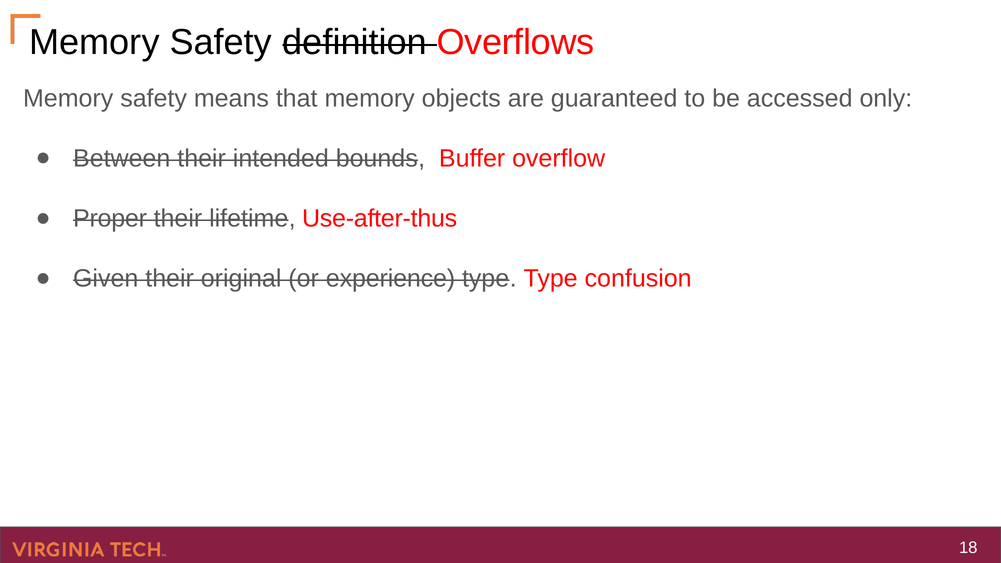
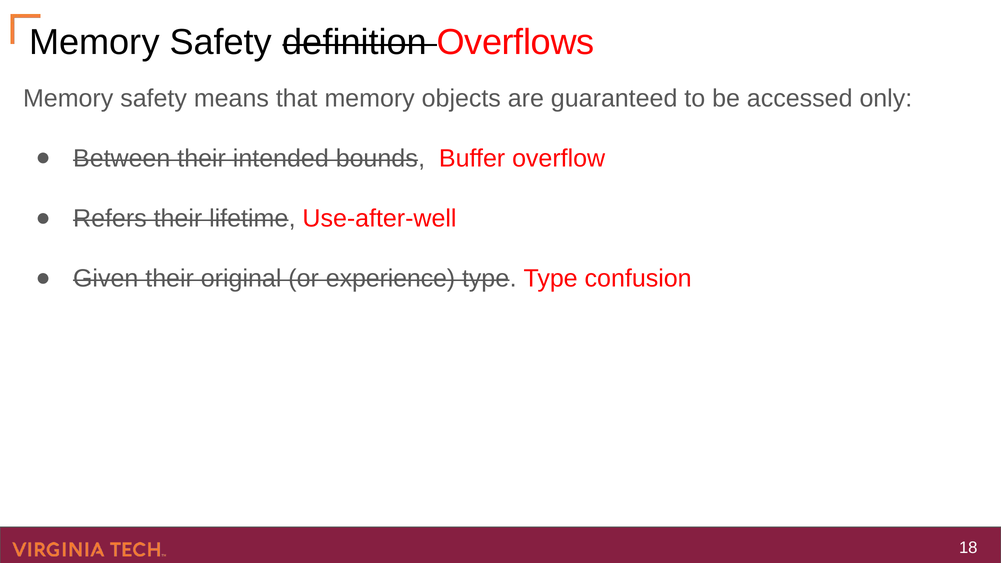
Proper: Proper -> Refers (110, 219)
Use-after-thus: Use-after-thus -> Use-after-well (380, 219)
